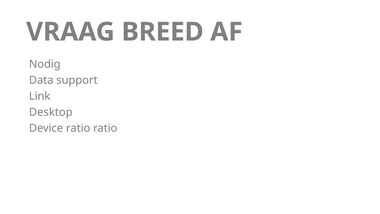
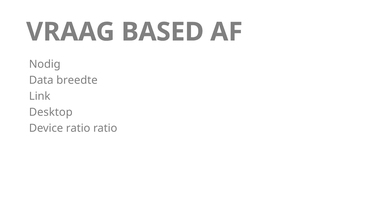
BREED: BREED -> BASED (163, 32)
support: support -> breedte (77, 80)
